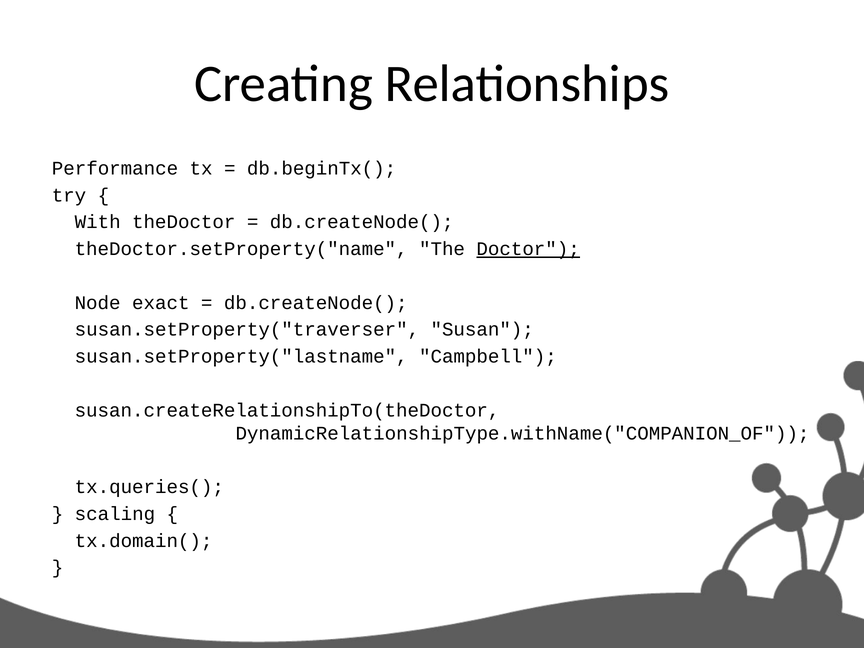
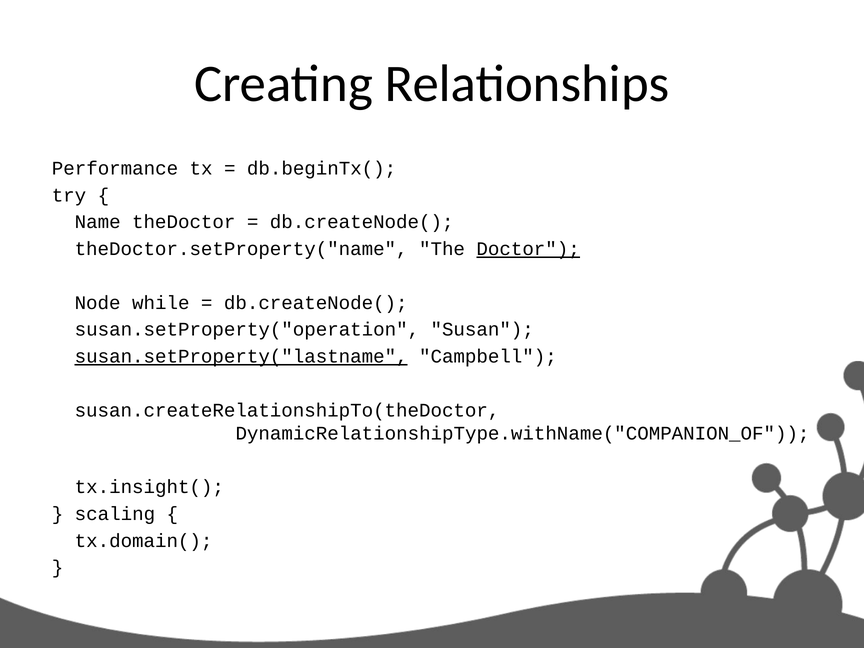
With: With -> Name (98, 222)
exact: exact -> while (161, 303)
susan.setProperty("traverser: susan.setProperty("traverser -> susan.setProperty("operation (247, 330)
susan.setProperty("lastname underline: none -> present (241, 356)
tx.queries(: tx.queries( -> tx.insight( (149, 487)
